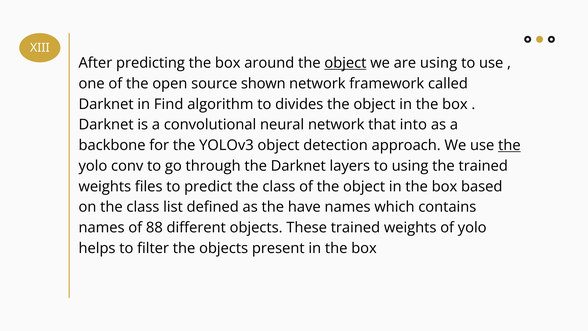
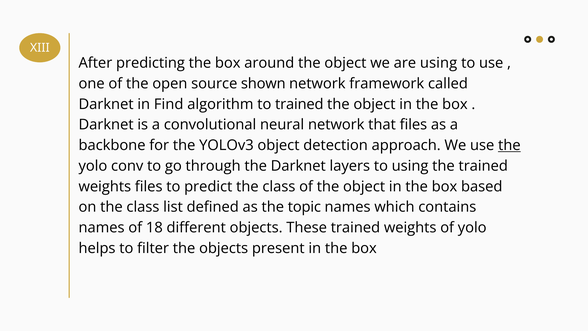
object underline: present -> none (345, 63)
to divides: divides -> trained (299, 104)
that into: into -> files (413, 125)
have: have -> topic (304, 207)
88: 88 -> 18 (154, 228)
